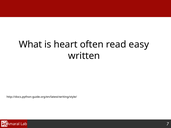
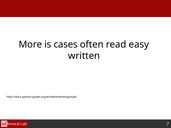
What: What -> More (30, 45)
heart: heart -> cases (66, 45)
